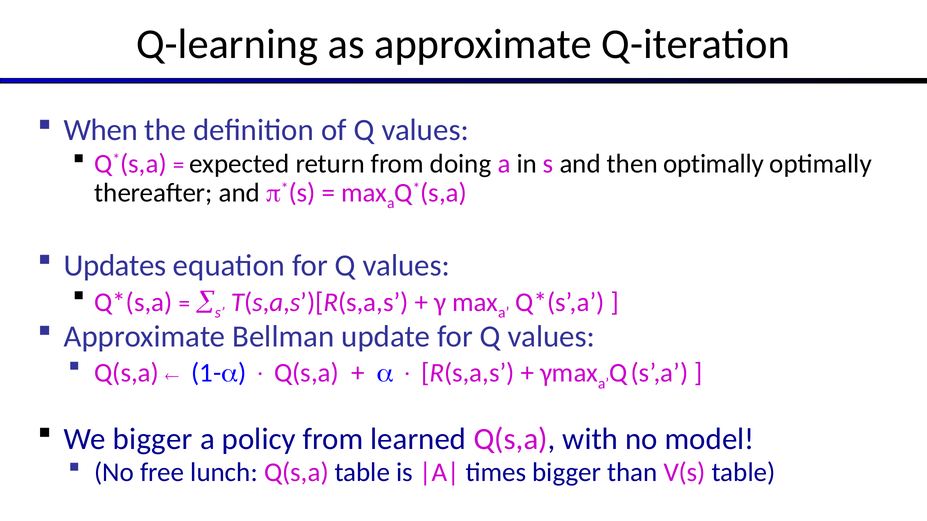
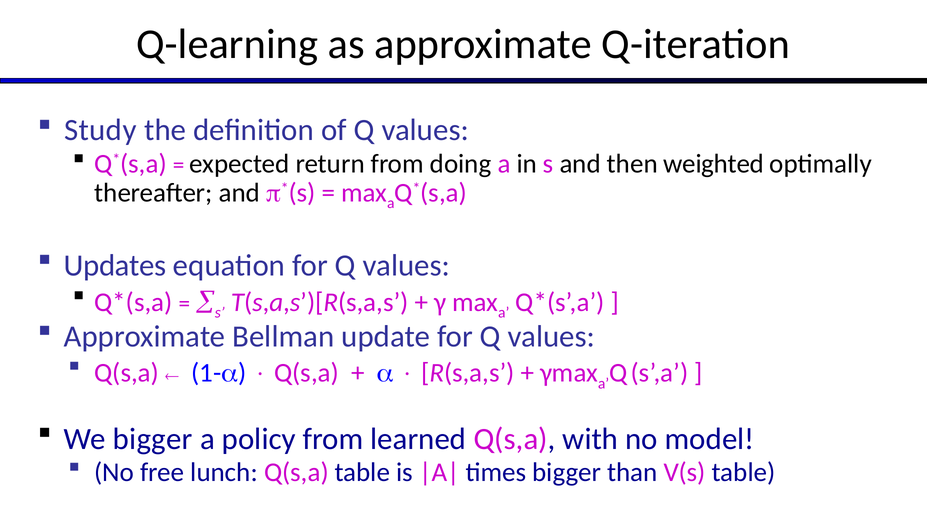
When: When -> Study (100, 130)
then optimally: optimally -> weighted (714, 164)
